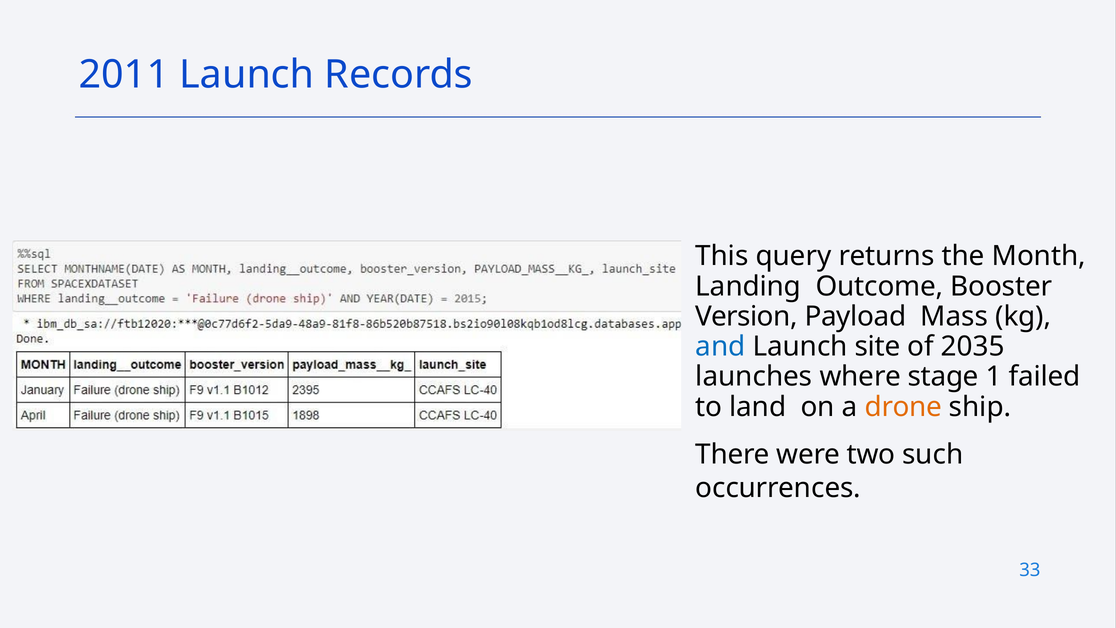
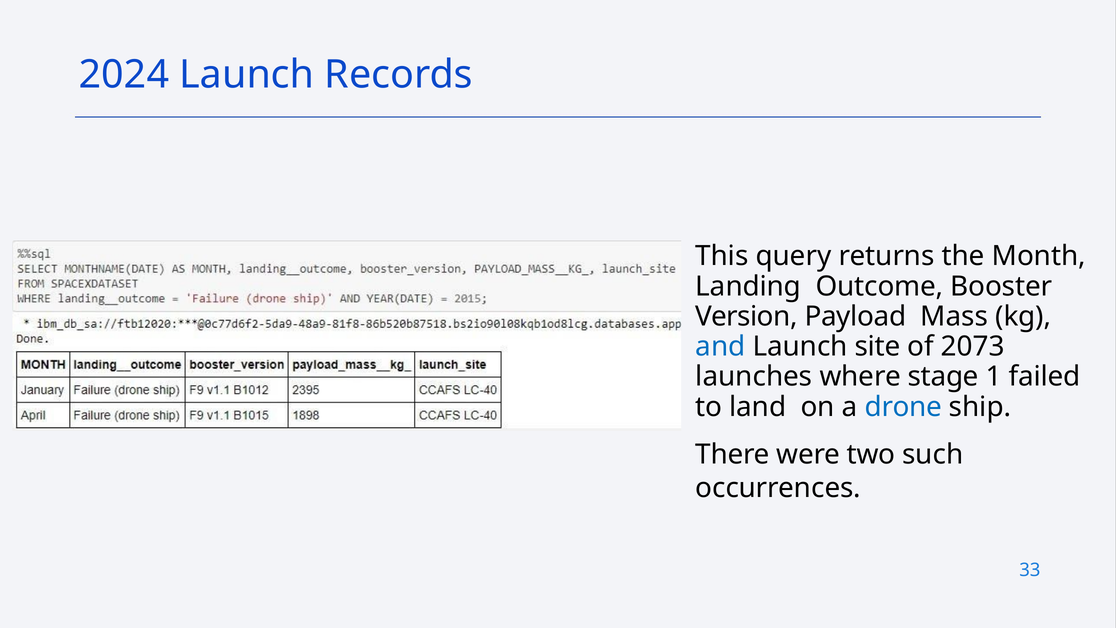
2011: 2011 -> 2024 (124, 75)
2035: 2035 -> 2073 (973, 346)
drone colour: orange -> blue (903, 407)
